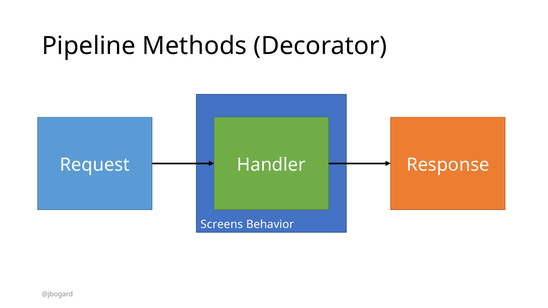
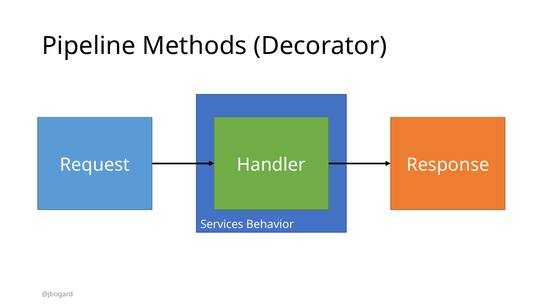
Screens: Screens -> Services (222, 225)
